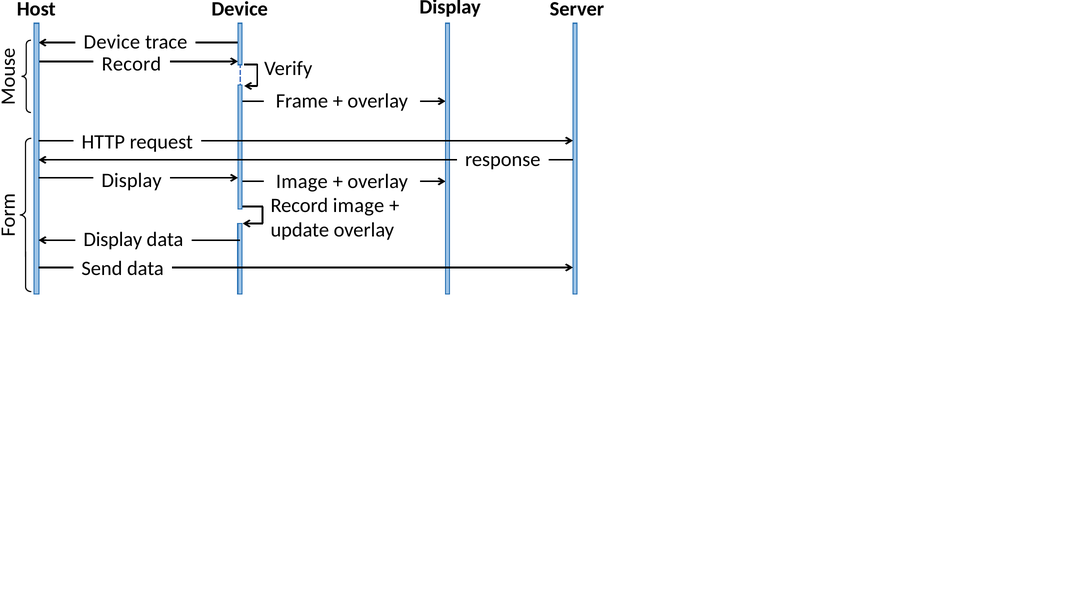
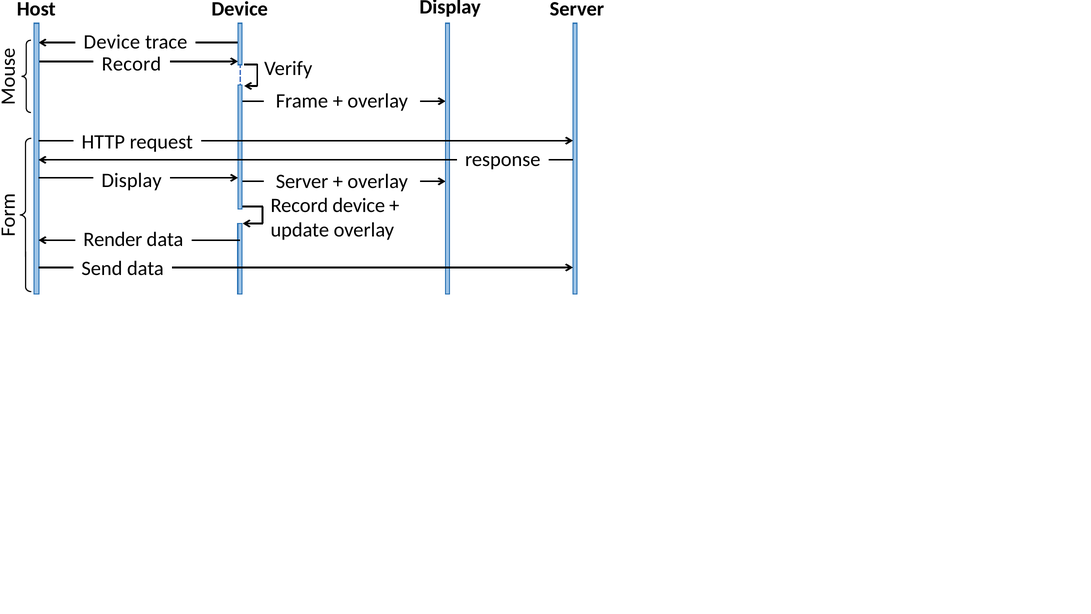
Image: Image -> Server (302, 181)
image: image -> device (359, 205)
Display: Display -> Render (113, 239)
